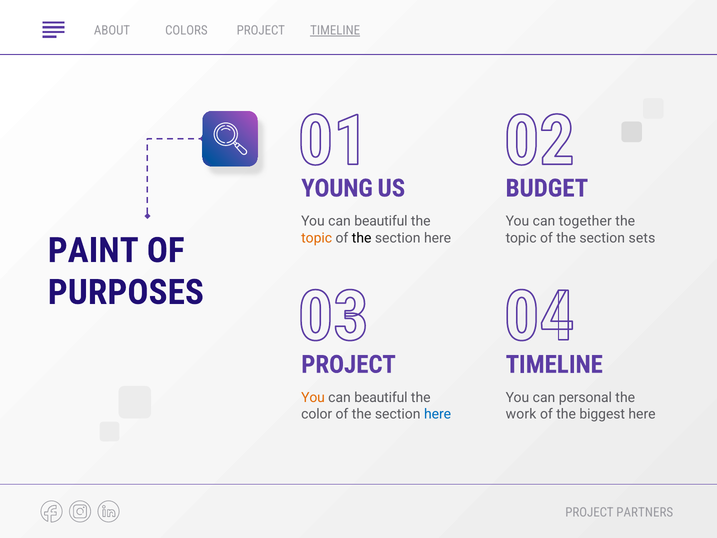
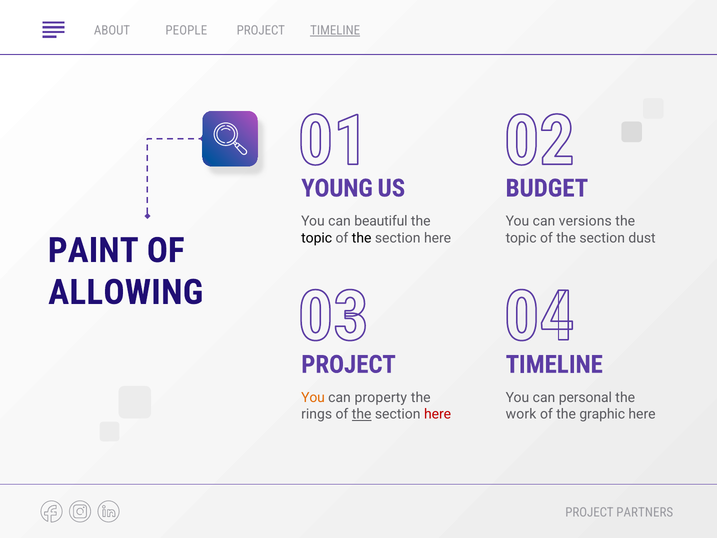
COLORS: COLORS -> PEOPLE (186, 30)
together: together -> versions (585, 221)
topic colour: orange -> black (317, 238)
sets: sets -> dust (642, 238)
PURPOSES: PURPOSES -> ALLOWING (126, 292)
beautiful: beautiful -> property (381, 397)
color: color -> rings (317, 414)
the underline: none -> present (362, 414)
here colour: blue -> red (438, 414)
biggest: biggest -> graphic (602, 414)
